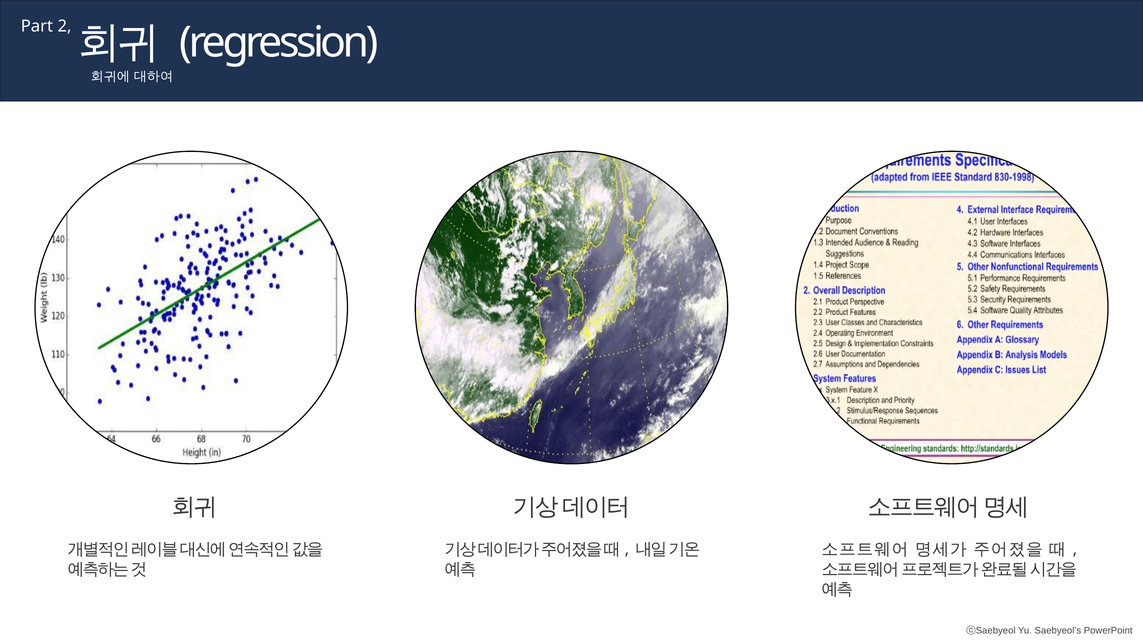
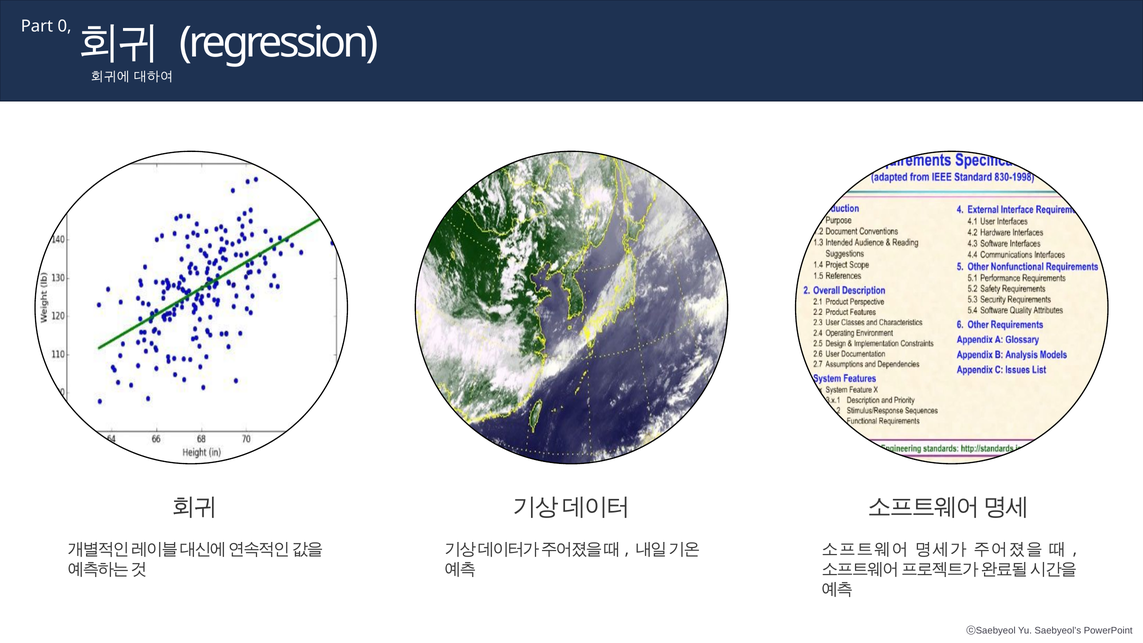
2: 2 -> 0 (65, 26)
